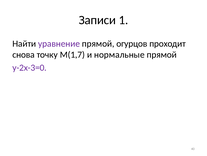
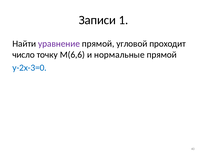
огурцов: огурцов -> угловой (132, 43)
снова: снова -> число (24, 54)
M(1,7: M(1,7 -> M(6,6 (72, 54)
y-2x-3=0 colour: purple -> blue (30, 67)
